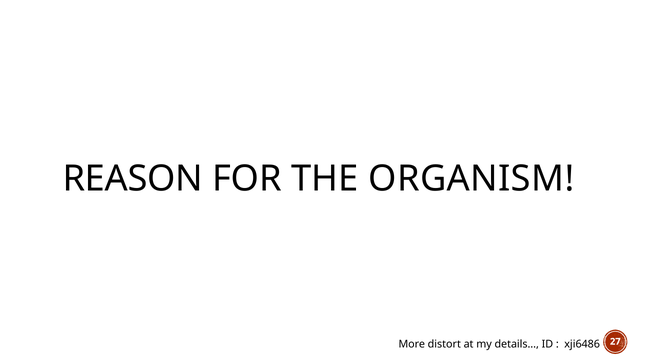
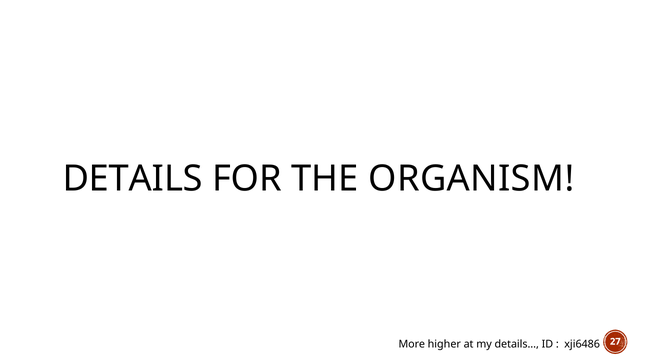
REASON: REASON -> DETAILS (133, 178)
distort: distort -> higher (444, 344)
